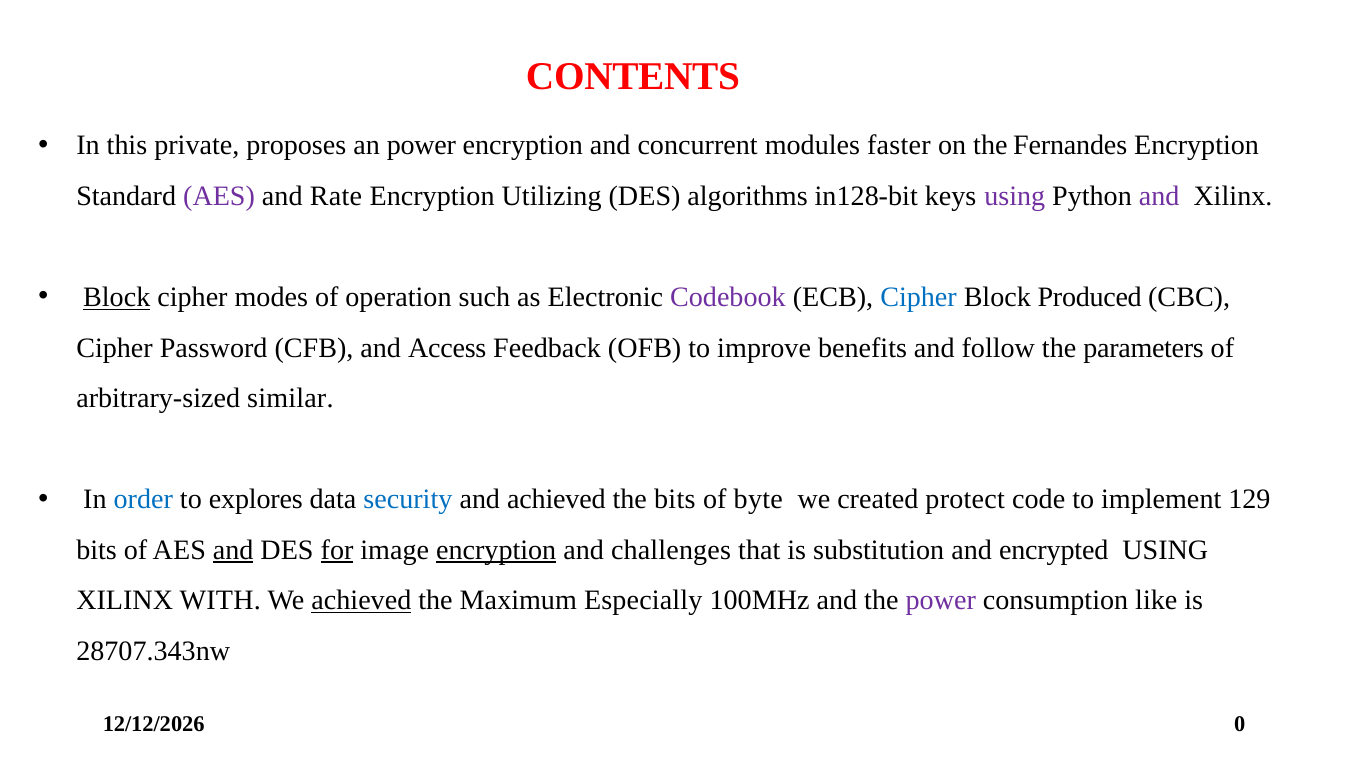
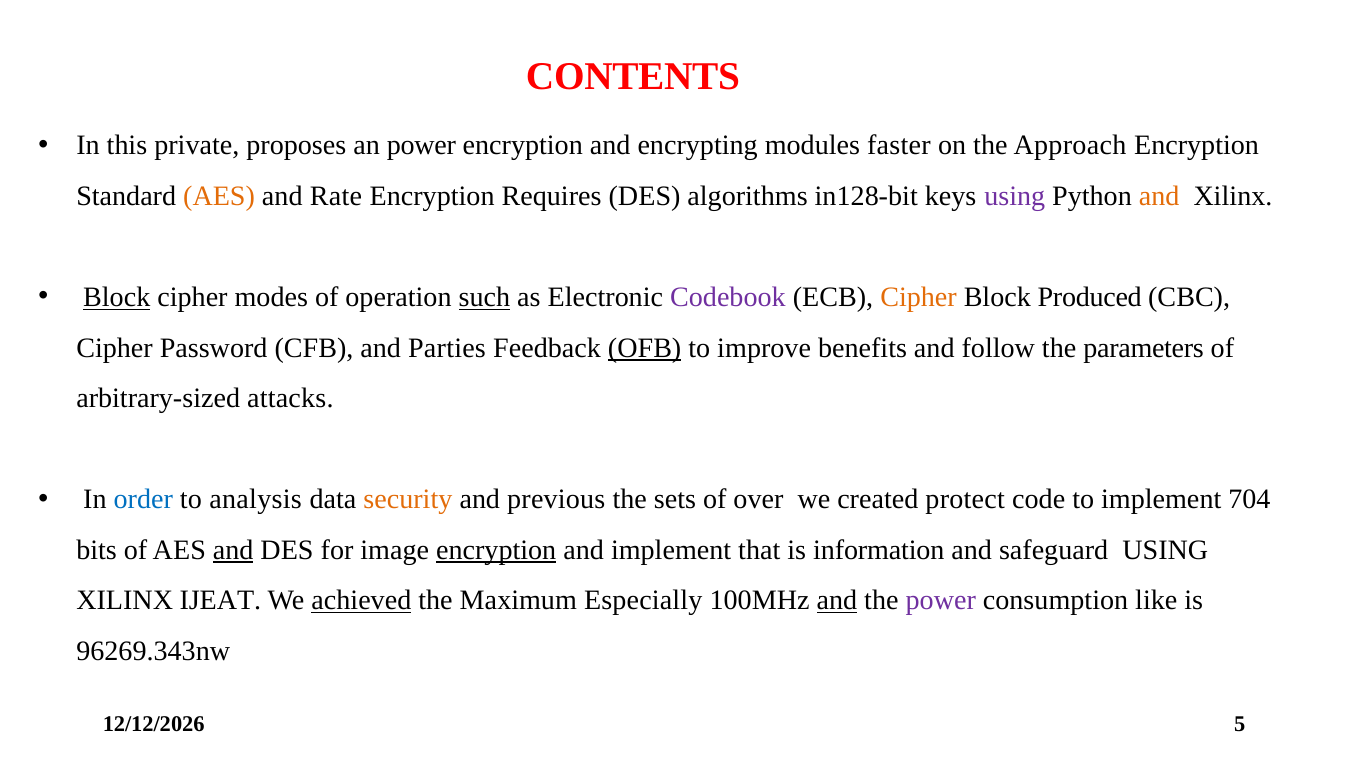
concurrent: concurrent -> encrypting (698, 146)
Fernandes: Fernandes -> Approach (1070, 146)
AES colour: purple -> orange (219, 196)
Utilizing: Utilizing -> Requires (552, 196)
and colour: purple -> orange (1159, 196)
such underline: none -> present (484, 297)
Cipher colour: blue -> orange (919, 297)
Access: Access -> Parties (447, 348)
OFB underline: none -> present (645, 348)
similar: similar -> attacks (290, 398)
explores: explores -> analysis (256, 500)
security colour: blue -> orange (408, 500)
and achieved: achieved -> previous (556, 500)
the bits: bits -> sets (675, 500)
byte: byte -> over (758, 500)
129: 129 -> 704 (1249, 500)
for underline: present -> none (337, 550)
and challenges: challenges -> implement (671, 550)
substitution: substitution -> information (879, 550)
encrypted: encrypted -> safeguard (1054, 550)
WITH: WITH -> IJEAT (220, 601)
and underline: none -> present (837, 601)
28707.343nw: 28707.343nw -> 96269.343nw (153, 651)
0: 0 -> 5 (1240, 725)
